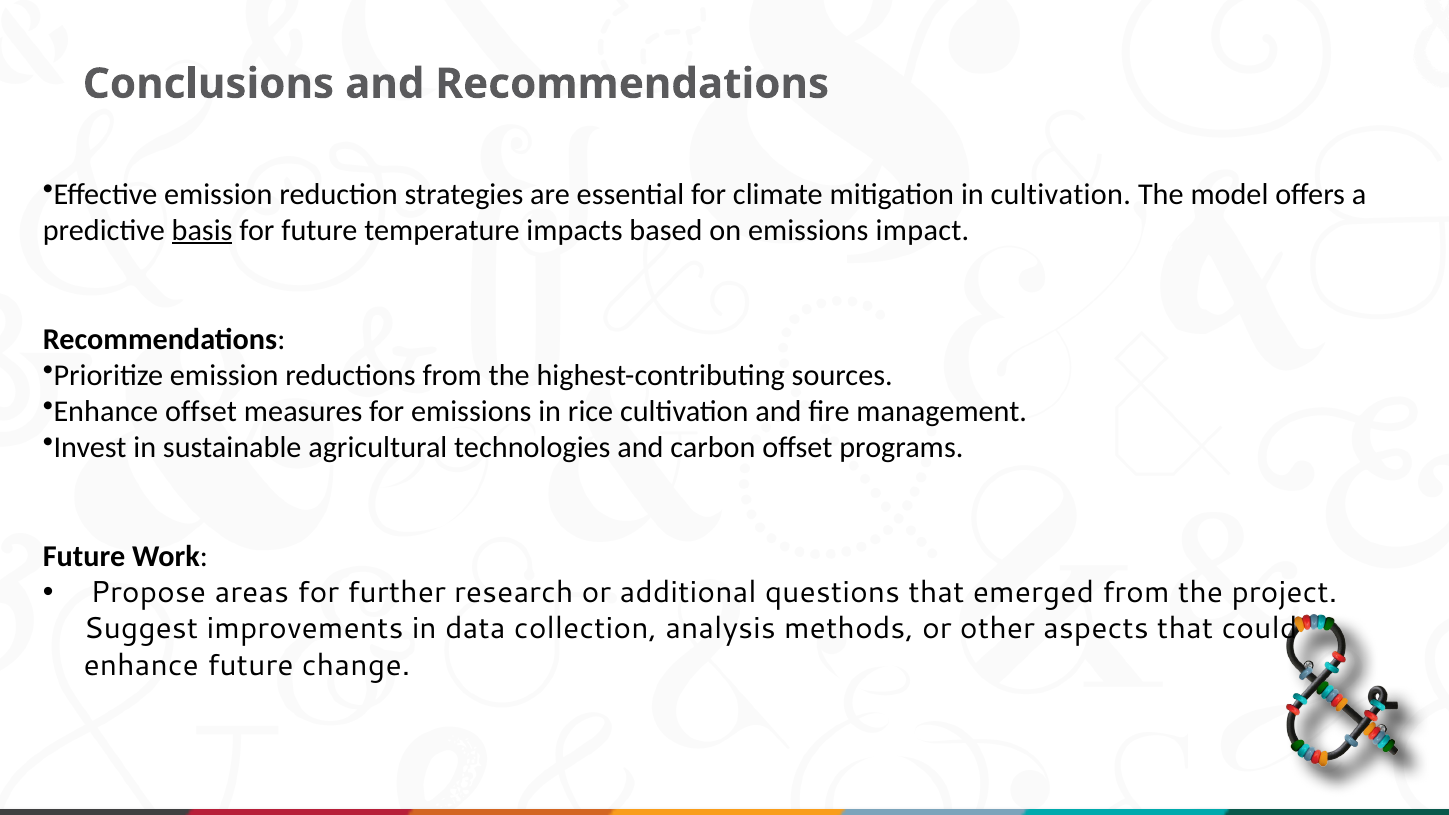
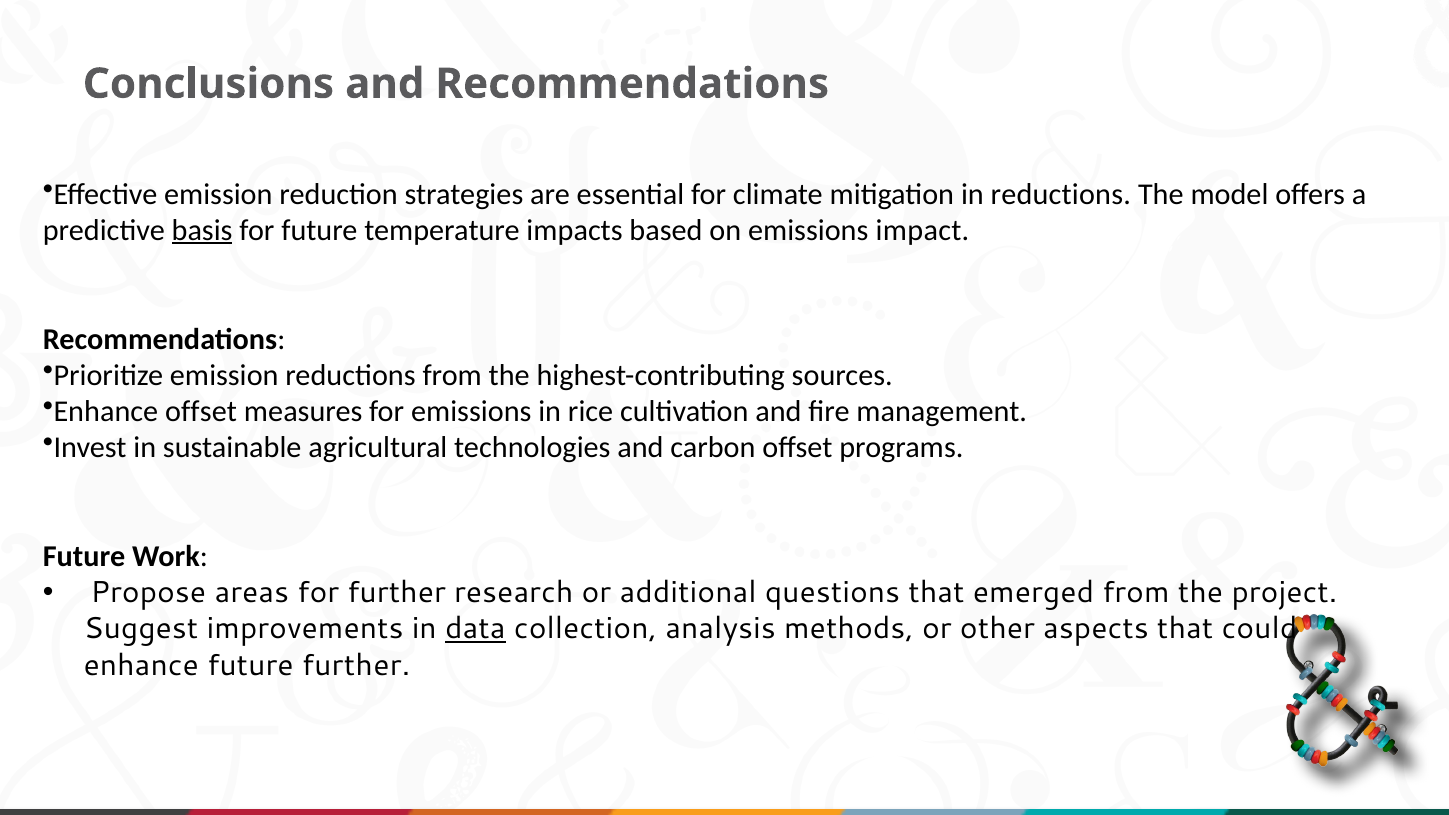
in cultivation: cultivation -> reductions (1061, 194)
data underline: none -> present (475, 629)
future change: change -> further (356, 665)
